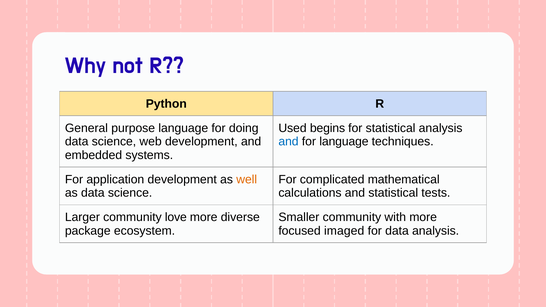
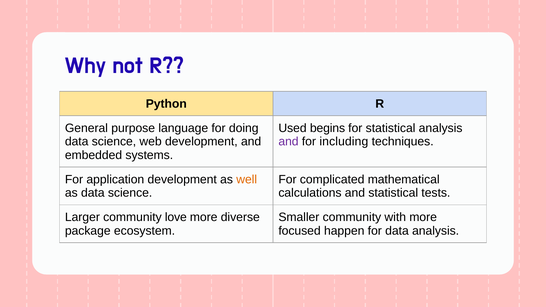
and colour: blue -> purple (288, 142)
for language: language -> including (344, 142)
imaged: imaged -> happen (344, 231)
